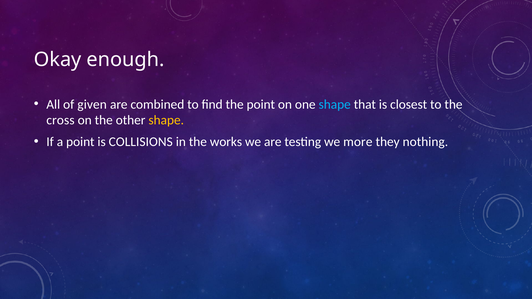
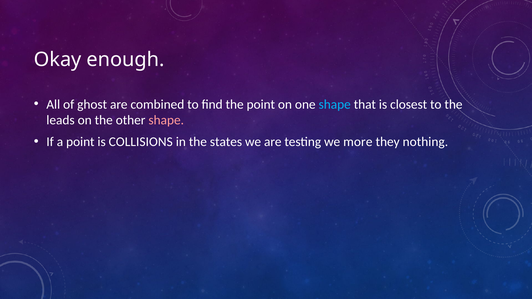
given: given -> ghost (92, 104)
cross: cross -> leads (61, 120)
shape colour: yellow -> pink (166, 120)
works: works -> states (226, 142)
